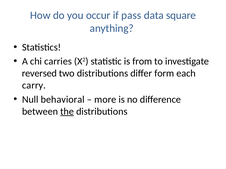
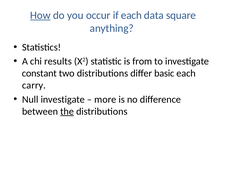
How underline: none -> present (40, 15)
if pass: pass -> each (131, 15)
carries: carries -> results (58, 61)
reversed: reversed -> constant (39, 74)
form: form -> basic (164, 74)
Null behavioral: behavioral -> investigate (63, 100)
